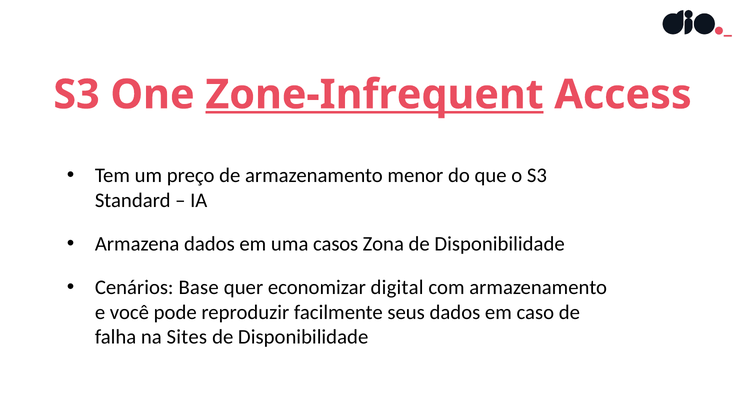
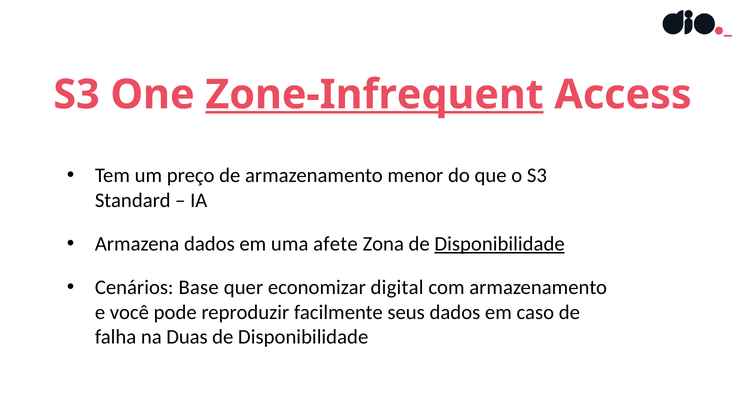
casos: casos -> afete (335, 244)
Disponibilidade underline: none -> present (500, 244)
Sites: Sites -> Duas (187, 337)
